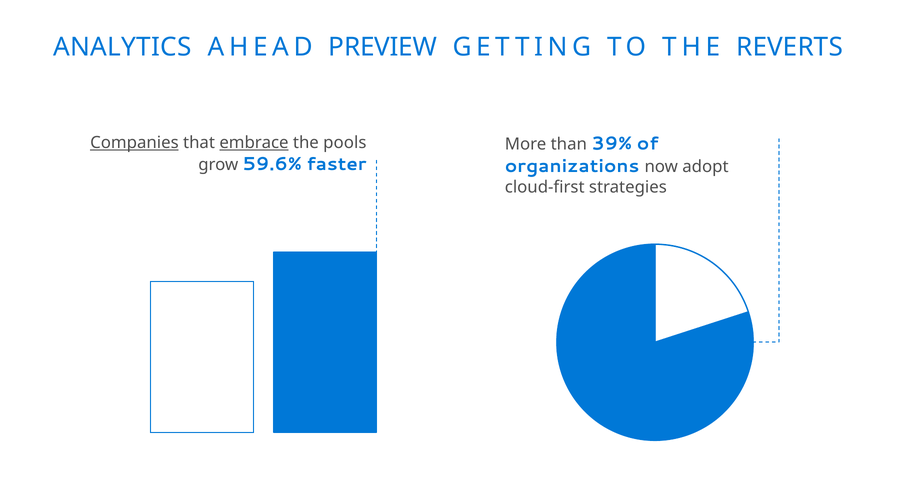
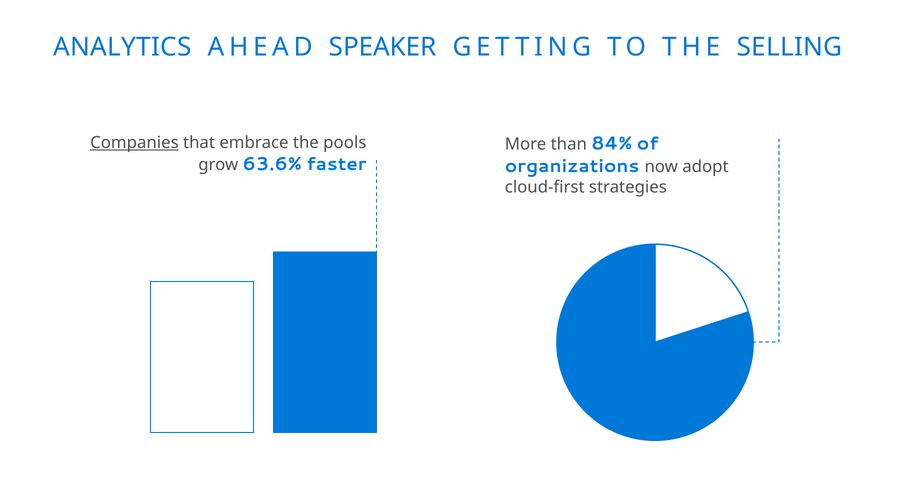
PREVIEW: PREVIEW -> SPEAKER (383, 47)
REVERTS: REVERTS -> SELLING (789, 47)
embrace underline: present -> none (254, 143)
39%: 39% -> 84% (612, 144)
59.6%: 59.6% -> 63.6% (272, 164)
